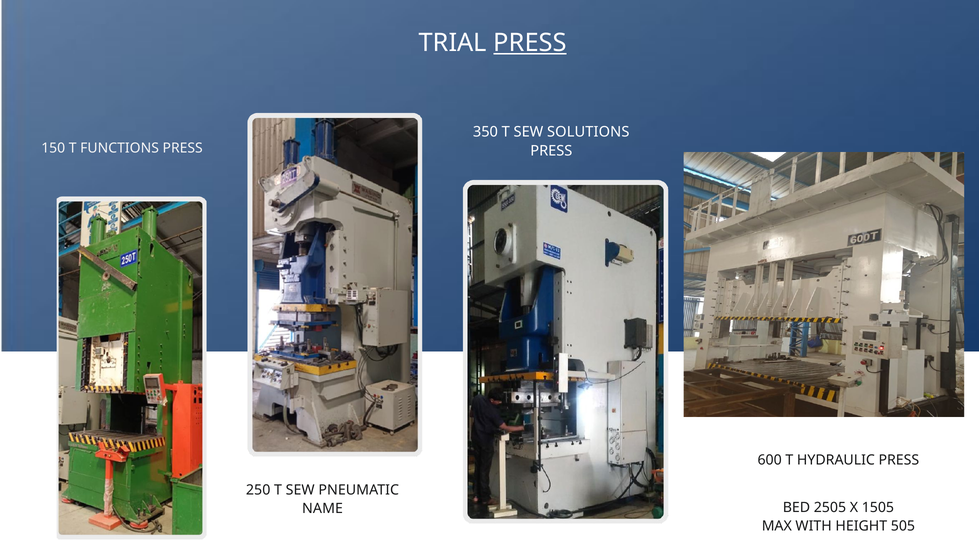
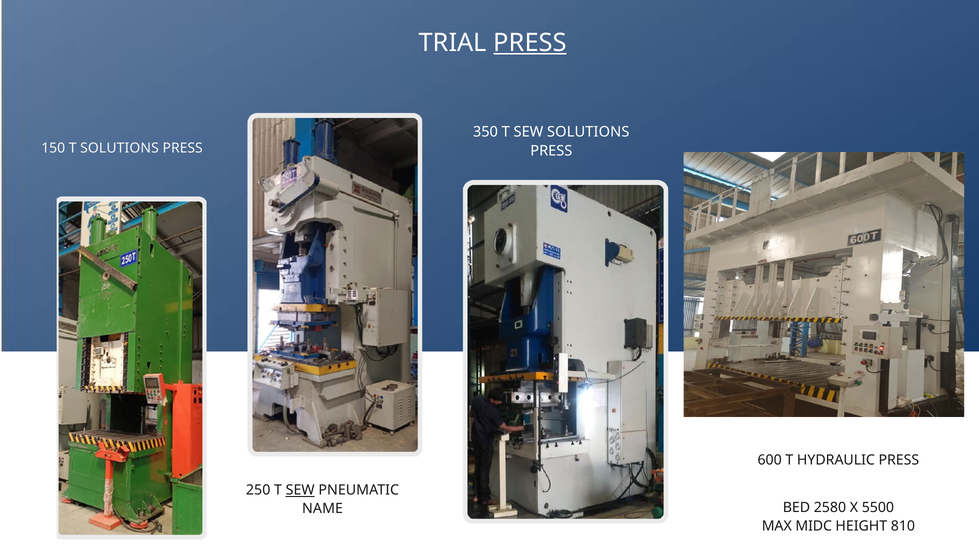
T FUNCTIONS: FUNCTIONS -> SOLUTIONS (120, 148)
SEW underline: none -> present (300, 490)
2505: 2505 -> 2580 (830, 508)
1505: 1505 -> 5500 (878, 508)
WITH: WITH -> MIDC (814, 526)
505: 505 -> 810 (903, 526)
